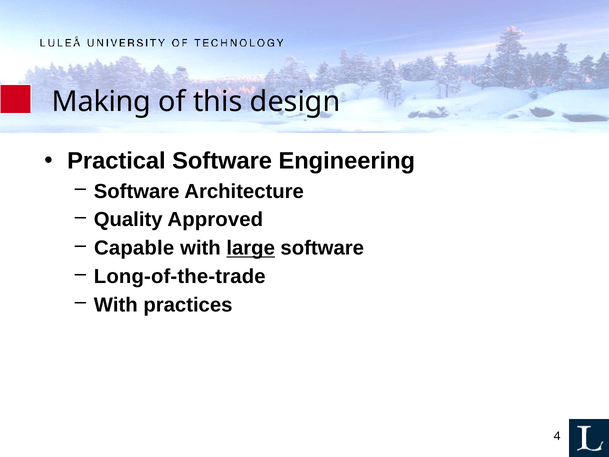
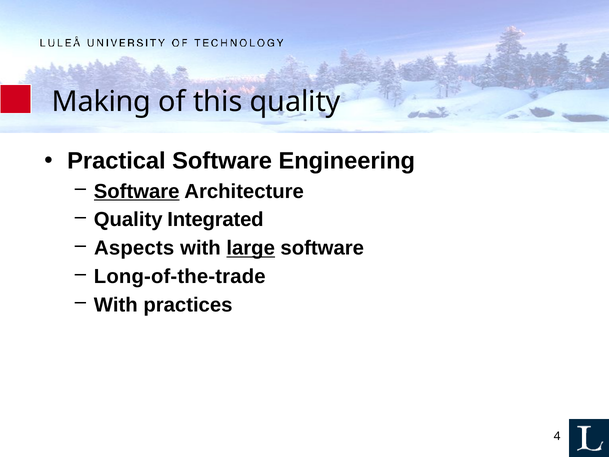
this design: design -> quality (295, 101)
Software underline: none -> present (137, 191)
Approved: Approved -> Integrated (215, 220)
Capable: Capable -> Aspects (134, 248)
